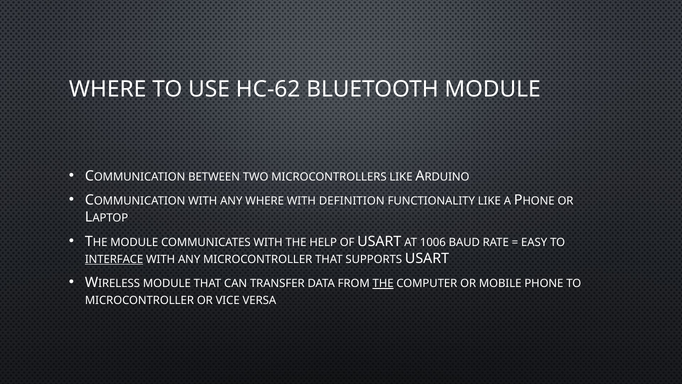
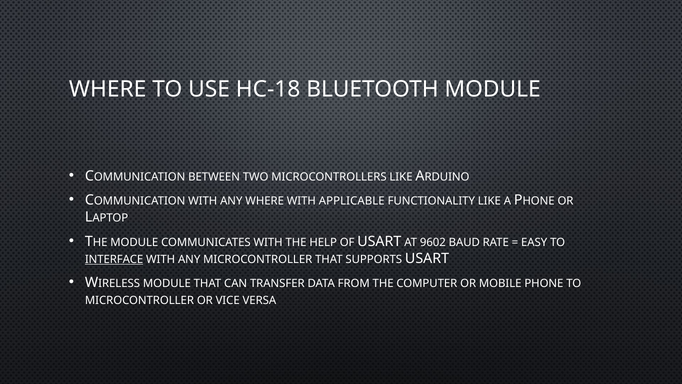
HC-62: HC-62 -> HC-18 (268, 89)
DEFINITION: DEFINITION -> APPLICABLE (352, 201)
1006: 1006 -> 9602 (433, 242)
THE underline: present -> none (383, 283)
